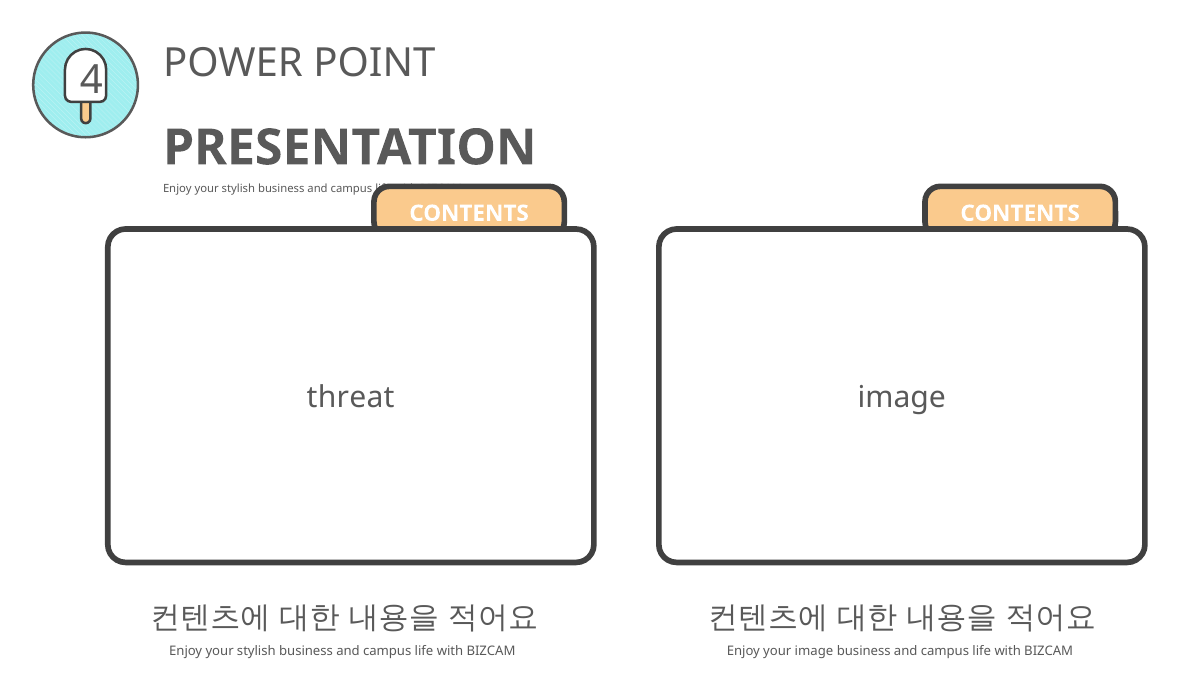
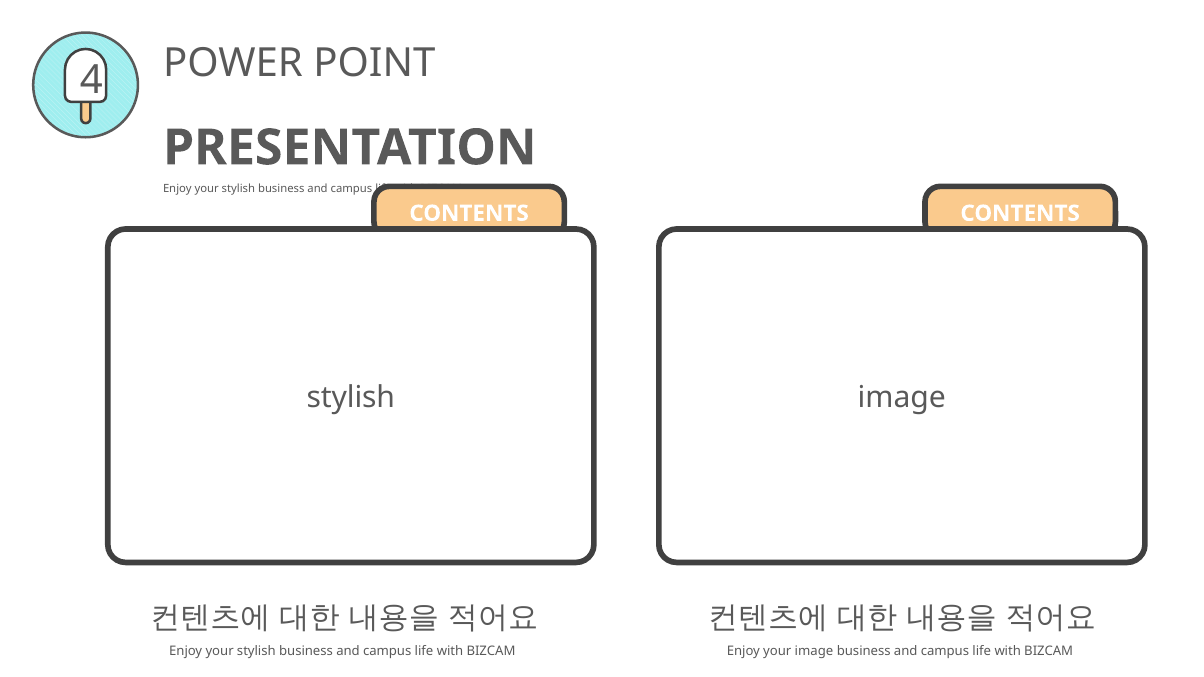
threat: threat -> stylish (351, 398)
